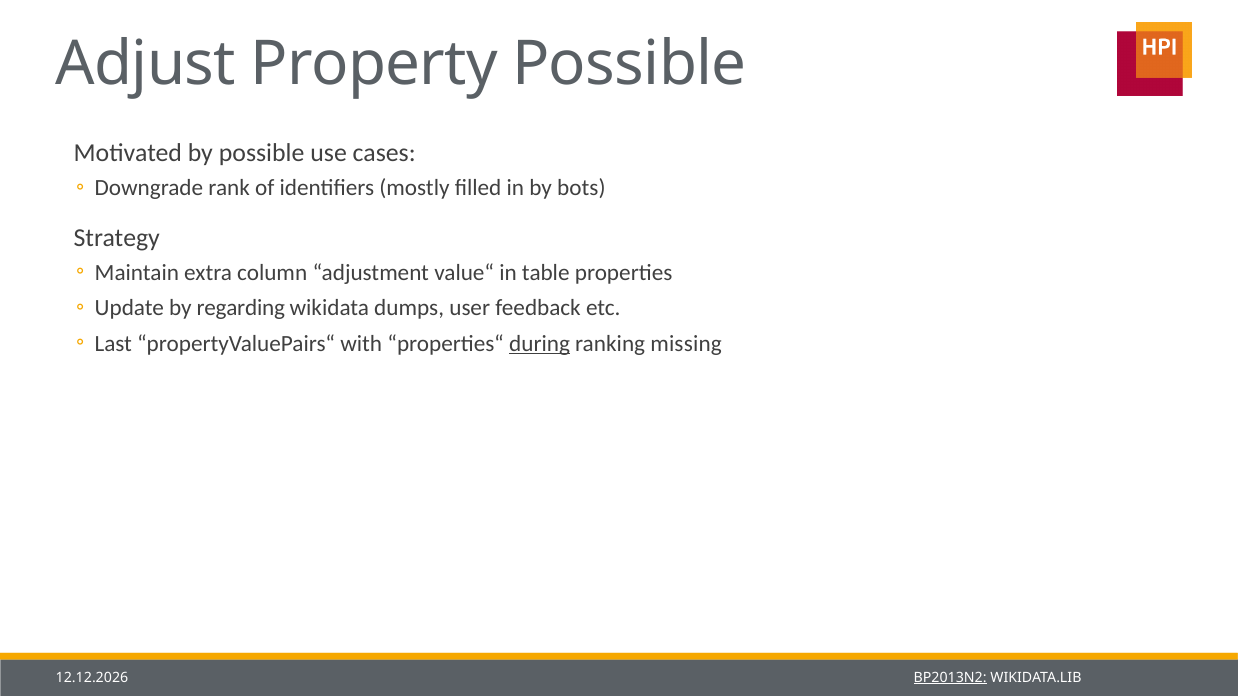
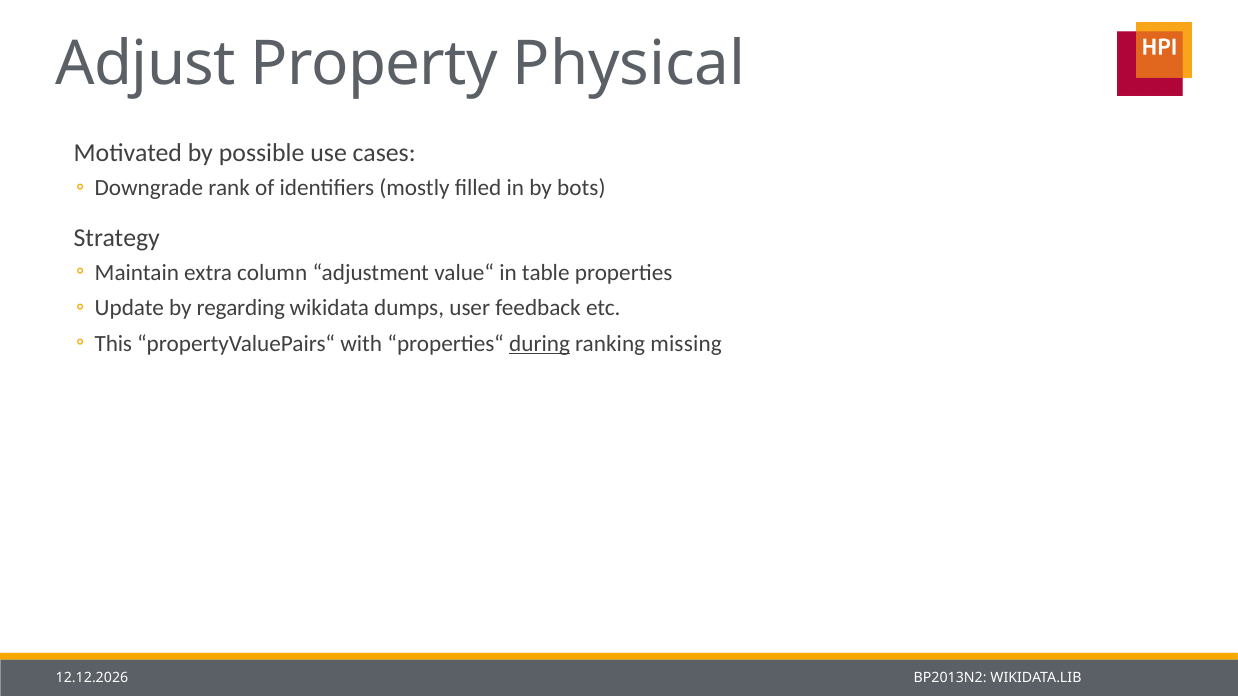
Property Possible: Possible -> Physical (629, 64)
Last: Last -> This (113, 344)
BP2013N2 underline: present -> none (950, 678)
